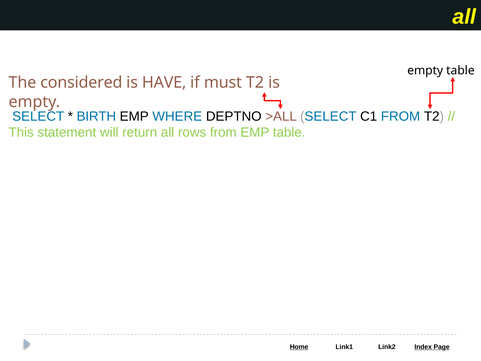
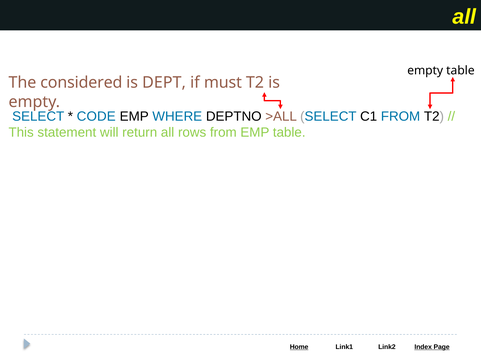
HAVE: HAVE -> DEPT (164, 83)
BIRTH: BIRTH -> CODE (96, 116)
